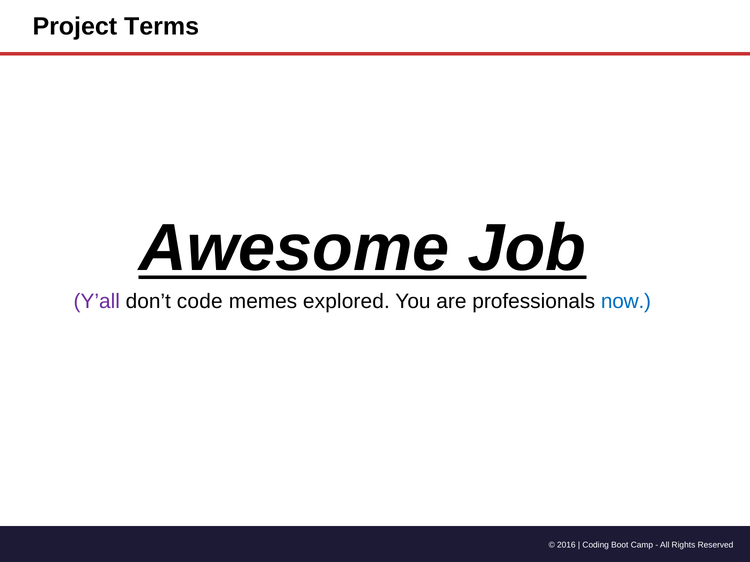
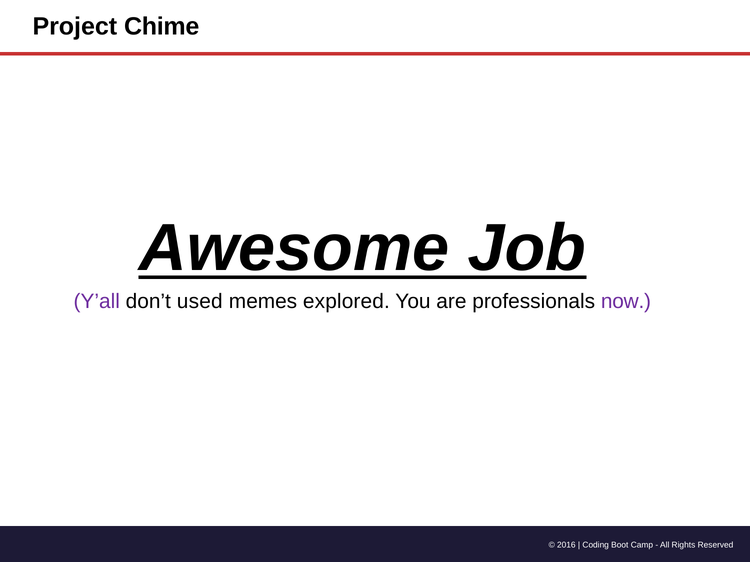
Terms: Terms -> Chime (162, 27)
code: code -> used (200, 302)
now colour: blue -> purple (626, 302)
